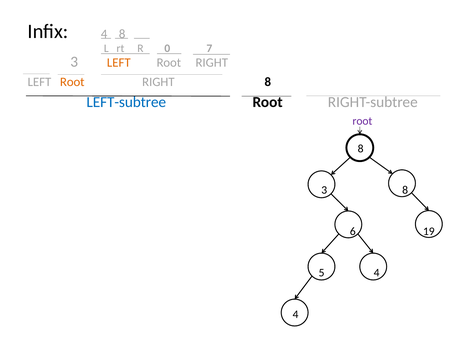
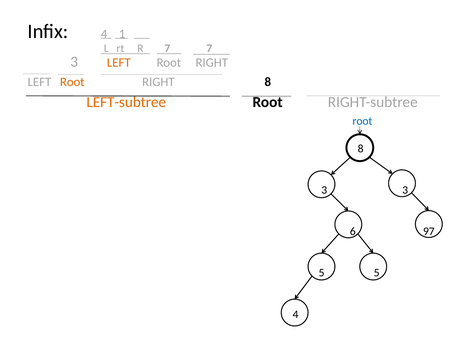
4 8: 8 -> 1 (122, 34)
R 0: 0 -> 7 (167, 48)
LEFT-subtree colour: blue -> orange (126, 102)
root colour: purple -> blue (362, 121)
3 8: 8 -> 3 (405, 190)
19: 19 -> 97 (429, 231)
5 4: 4 -> 5 (377, 273)
